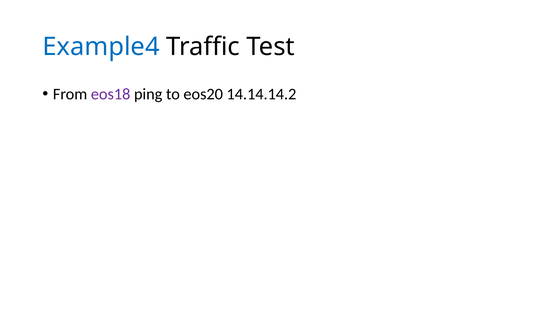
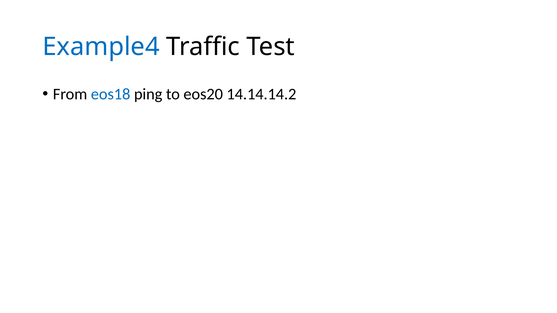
eos18 colour: purple -> blue (111, 94)
